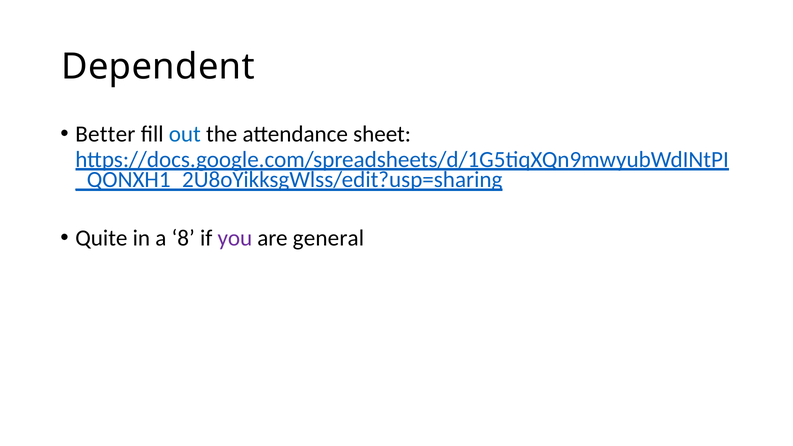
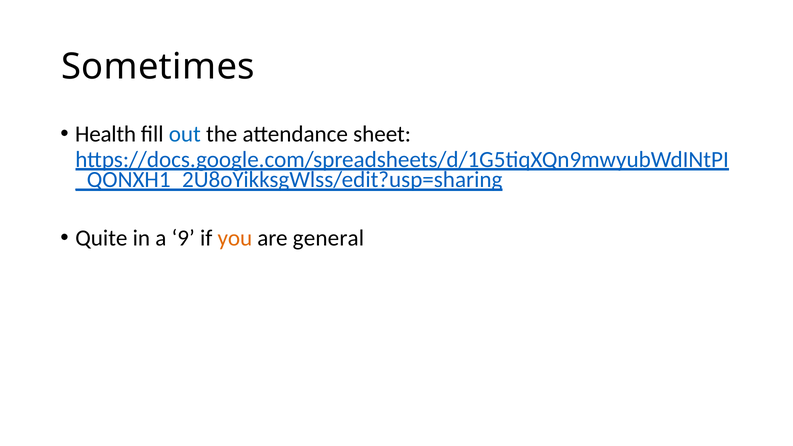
Dependent: Dependent -> Sometimes (158, 67)
Better: Better -> Health (106, 134)
8: 8 -> 9 (183, 238)
you colour: purple -> orange (235, 238)
